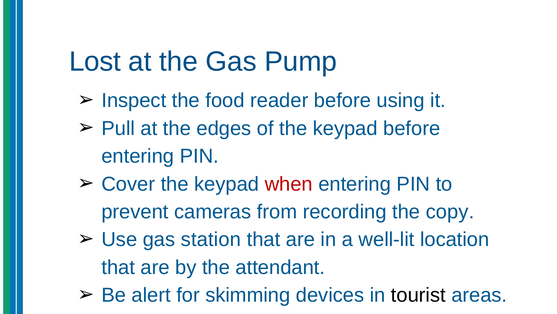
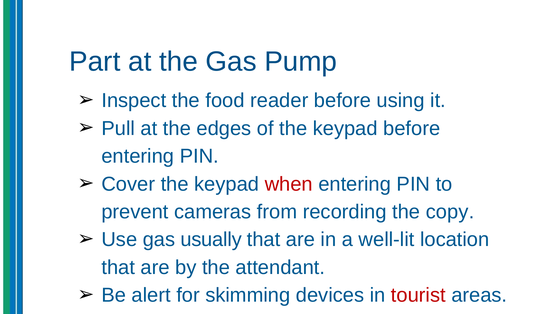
Lost: Lost -> Part (95, 61)
station: station -> usually (211, 239)
tourist colour: black -> red (418, 295)
